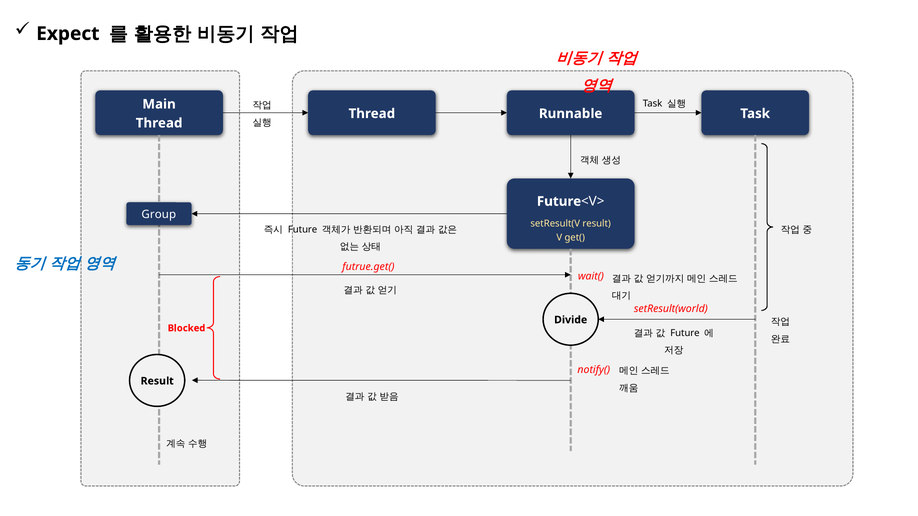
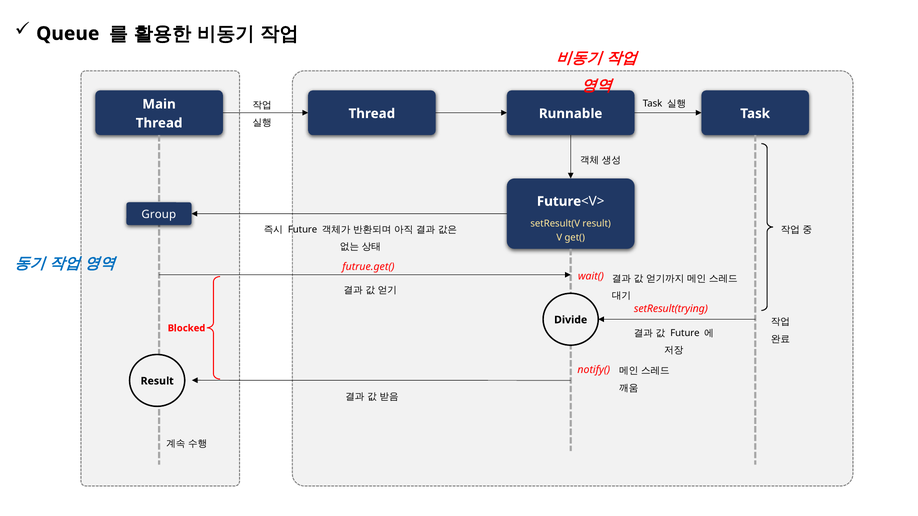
Expect: Expect -> Queue (68, 34)
setResult(world: setResult(world -> setResult(trying (671, 309)
